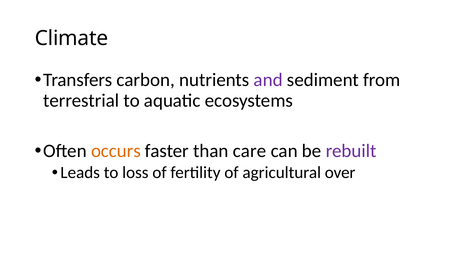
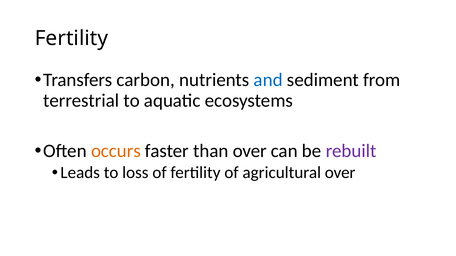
Climate: Climate -> Fertility (71, 38)
and colour: purple -> blue (268, 80)
than care: care -> over (250, 151)
